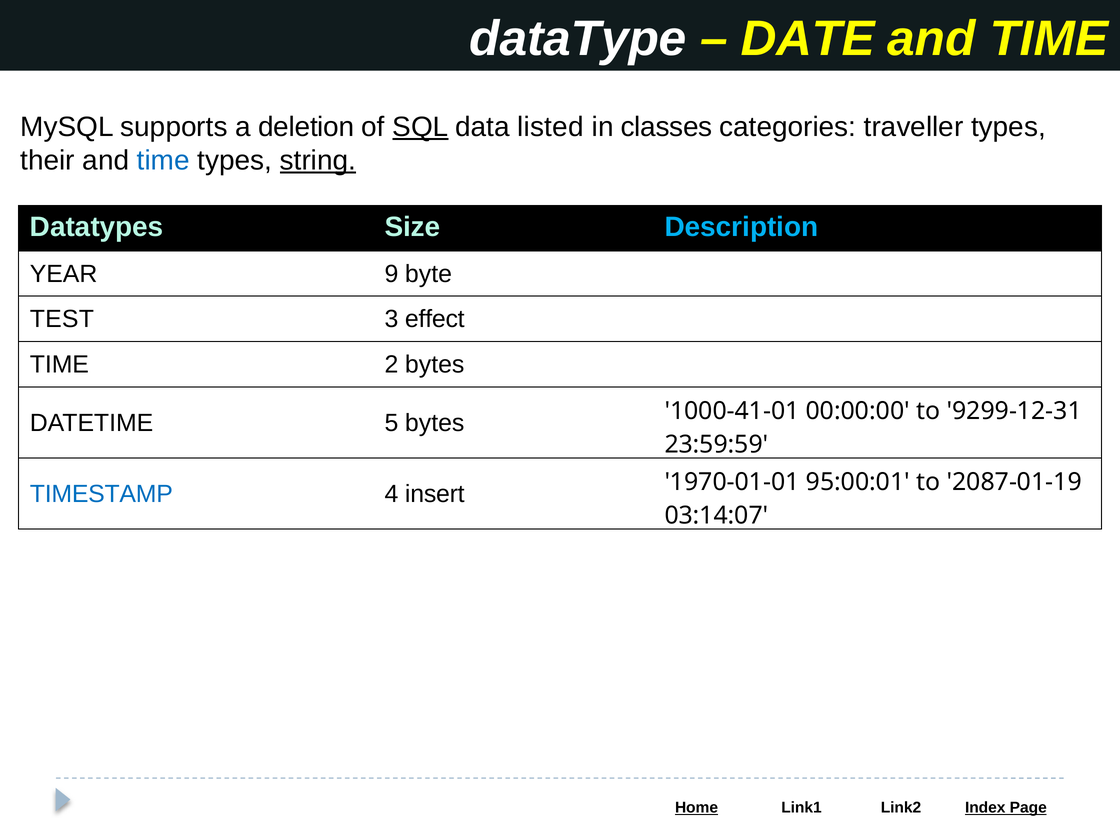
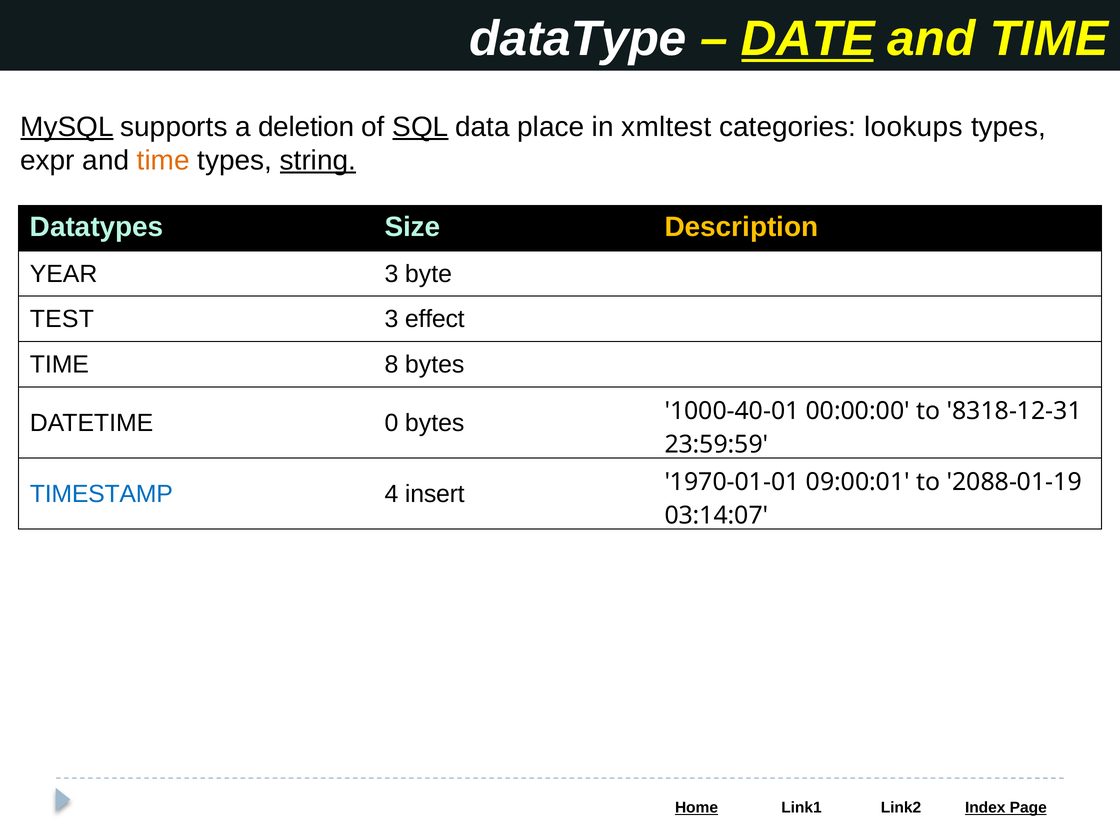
DATE underline: none -> present (808, 39)
MySQL underline: none -> present (67, 127)
listed: listed -> place (551, 127)
classes: classes -> xmltest (666, 127)
traveller: traveller -> lookups (913, 127)
their: their -> expr (48, 160)
time colour: blue -> orange (163, 160)
Description colour: light blue -> yellow (741, 227)
YEAR 9: 9 -> 3 (391, 274)
2: 2 -> 8 (391, 365)
5: 5 -> 0 (391, 423)
1000-41-01: 1000-41-01 -> 1000-40-01 (732, 411)
9299-12-31: 9299-12-31 -> 8318-12-31 (1014, 411)
95:00:01: 95:00:01 -> 09:00:01 (858, 482)
2087-01-19: 2087-01-19 -> 2088-01-19 (1014, 482)
